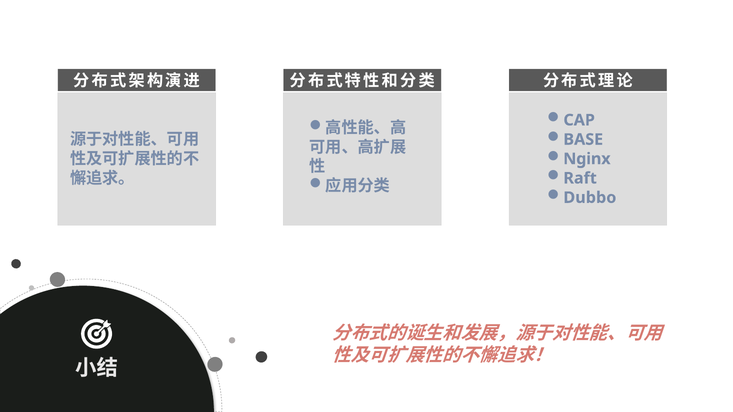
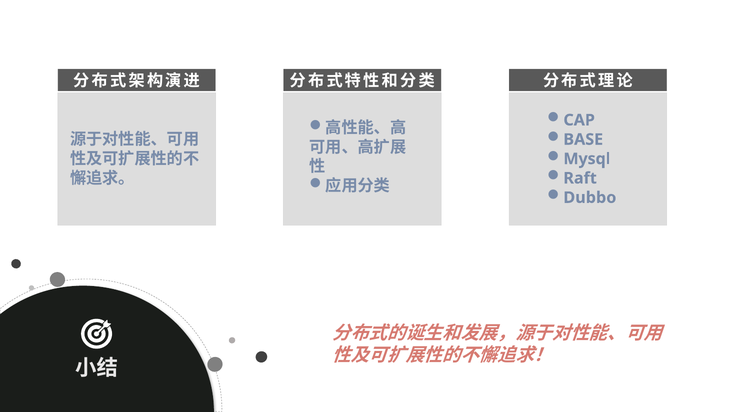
Nginx: Nginx -> Mysql (587, 159)
